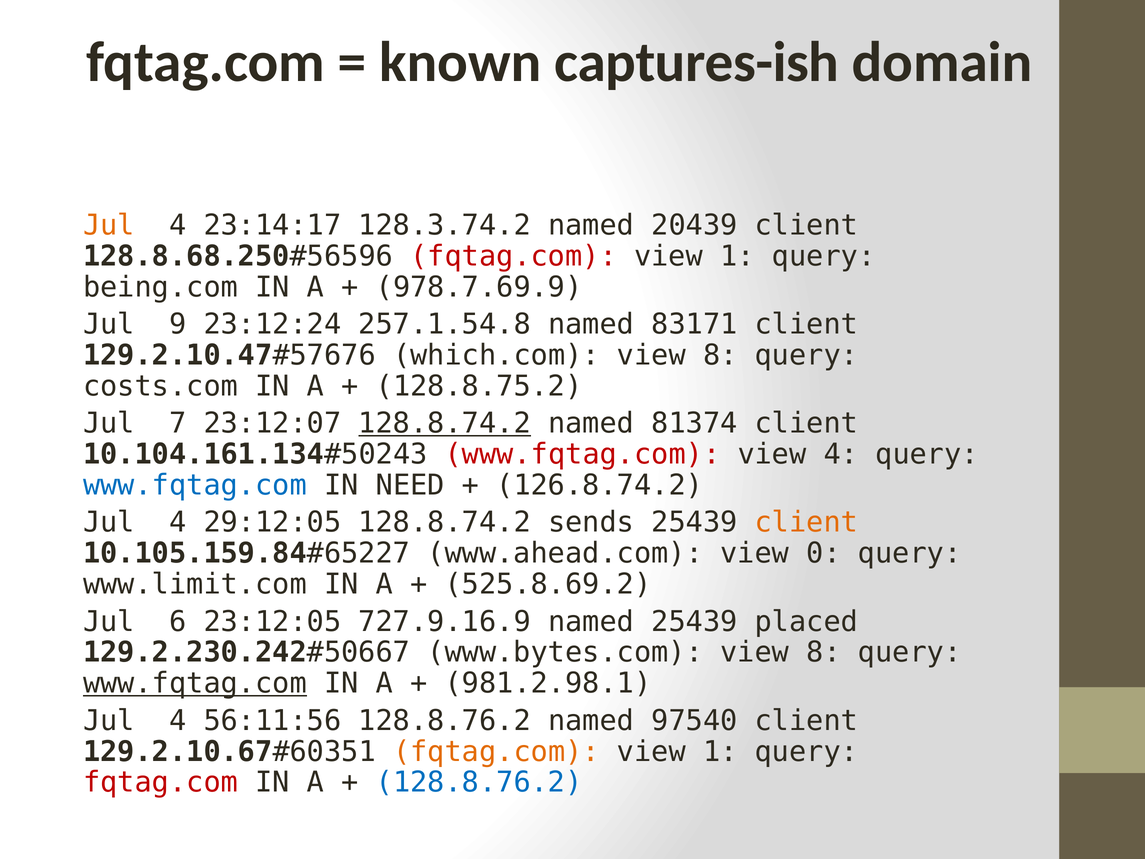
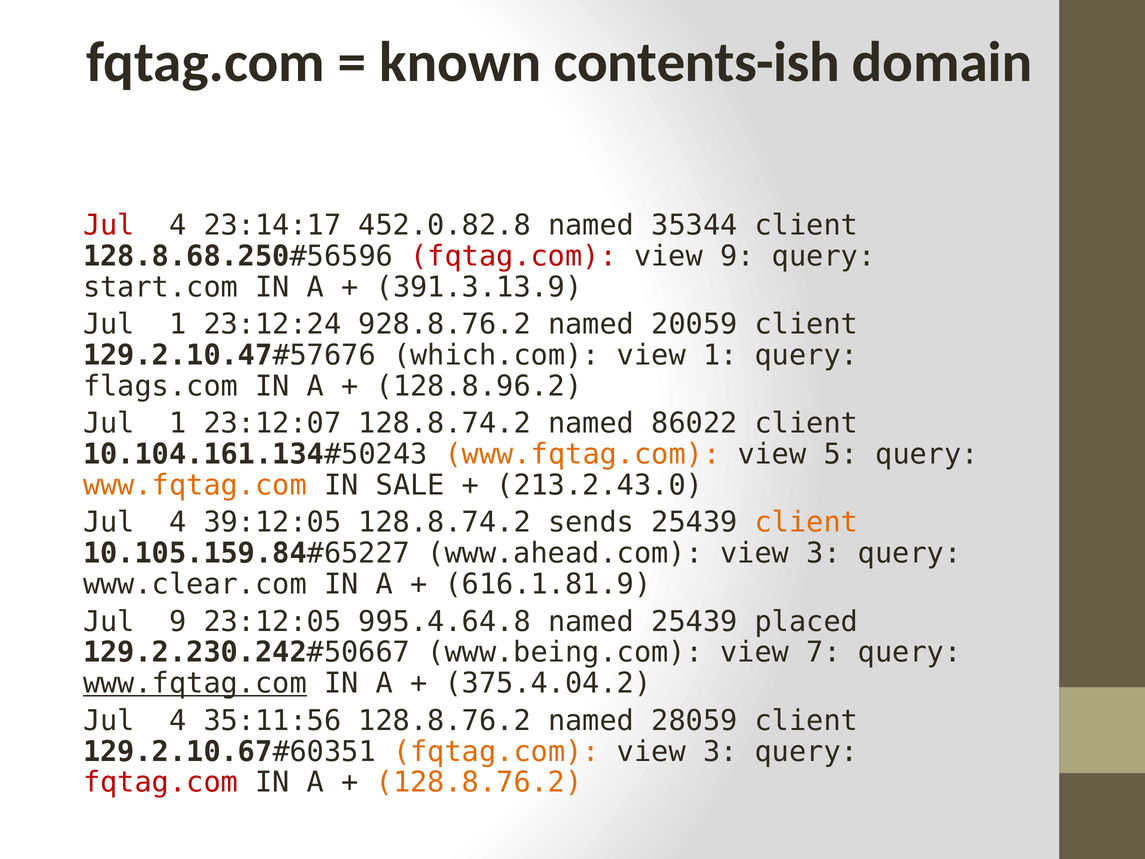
captures-ish: captures-ish -> contents-ish (697, 62)
Jul colour: orange -> red (109, 225)
128.3.74.2: 128.3.74.2 -> 452.0.82.8 (445, 225)
20439: 20439 -> 35344 (694, 225)
1: 1 -> 9 (737, 256)
being.com: being.com -> start.com (161, 287)
978.7.69.9: 978.7.69.9 -> 391.3.13.9 (479, 287)
9: 9 -> 1 (178, 324)
257.1.54.8: 257.1.54.8 -> 928.8.76.2 (445, 324)
83171: 83171 -> 20059 (694, 324)
8: 8 -> 1 (720, 355)
costs.com: costs.com -> flags.com (161, 386)
128.8.75.2: 128.8.75.2 -> 128.8.96.2 (479, 386)
7: 7 -> 1 (178, 423)
128.8.74.2 underline: present -> none (445, 423)
81374: 81374 -> 86022 (694, 423)
www.fqtag.com colour: red -> orange (583, 454)
view 4: 4 -> 5 (841, 454)
www.fqtag.com colour: blue -> orange (195, 485)
NEED: NEED -> SALE (410, 485)
126.8.74.2: 126.8.74.2 -> 213.2.43.0 (600, 485)
29:12:05: 29:12:05 -> 39:12:05 (272, 522)
0: 0 -> 3 (823, 553)
www.limit.com: www.limit.com -> www.clear.com (195, 584)
525.8.69.2: 525.8.69.2 -> 616.1.81.9 (548, 584)
Jul 6: 6 -> 9 (178, 621)
727.9.16.9: 727.9.16.9 -> 995.4.64.8 (445, 621)
www.bytes.com: www.bytes.com -> www.being.com (565, 652)
8: 8 -> 7 (823, 652)
981.2.98.1: 981.2.98.1 -> 375.4.04.2 (548, 683)
56:11:56: 56:11:56 -> 35:11:56 (272, 720)
97540: 97540 -> 28059 (694, 720)
1: 1 -> 3 (720, 751)
128.8.76.2 colour: blue -> orange (479, 782)
